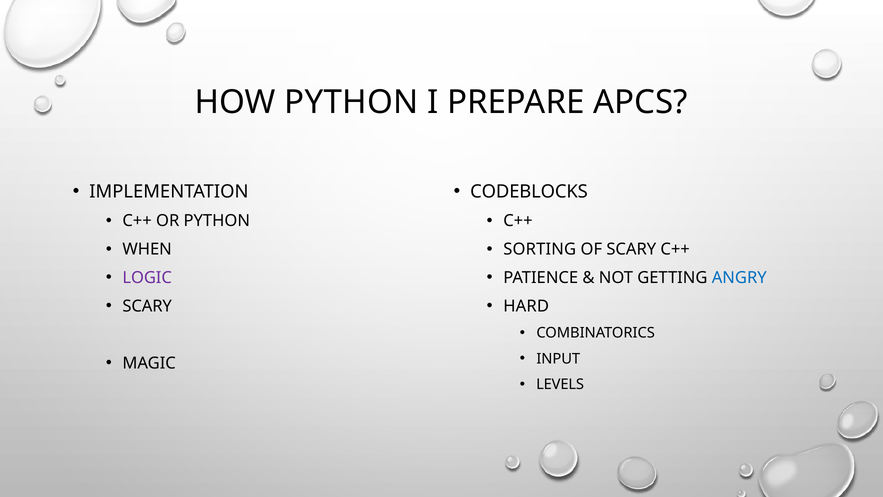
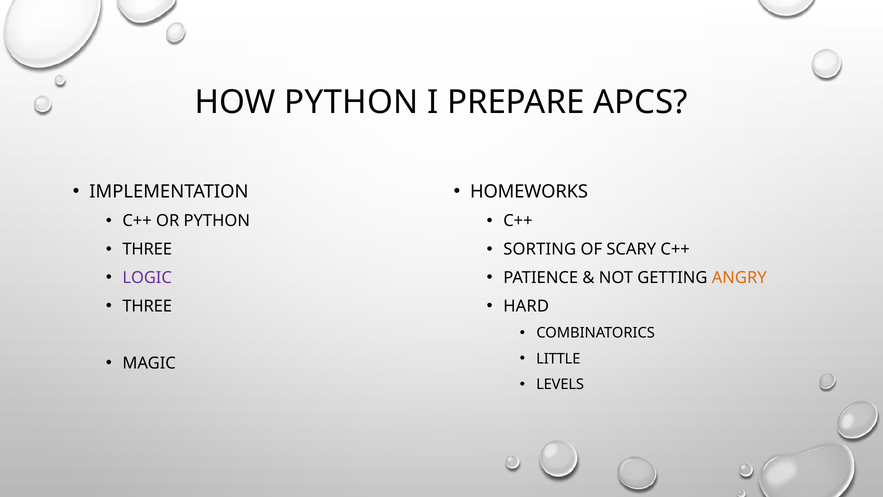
CODEBLOCKS: CODEBLOCKS -> HOMEWORKS (529, 191)
WHEN: WHEN -> THREE (147, 249)
ANGRY colour: blue -> orange (739, 278)
SCARY: SCARY -> THREE (147, 306)
INPUT: INPUT -> LITTLE (558, 359)
